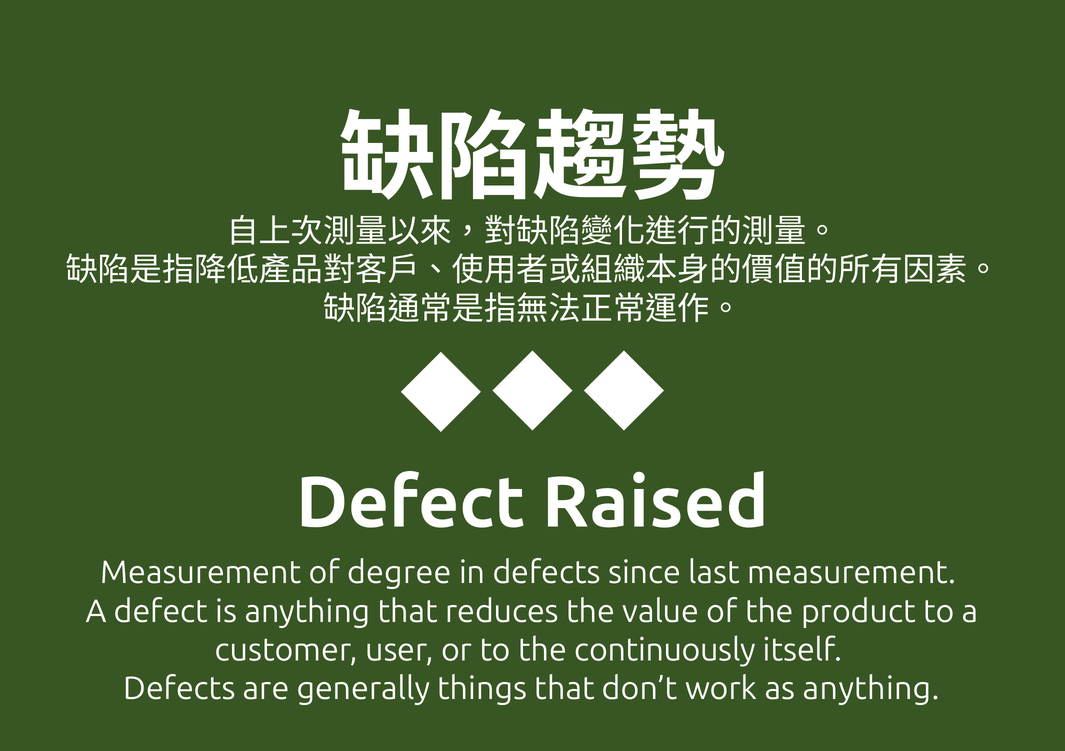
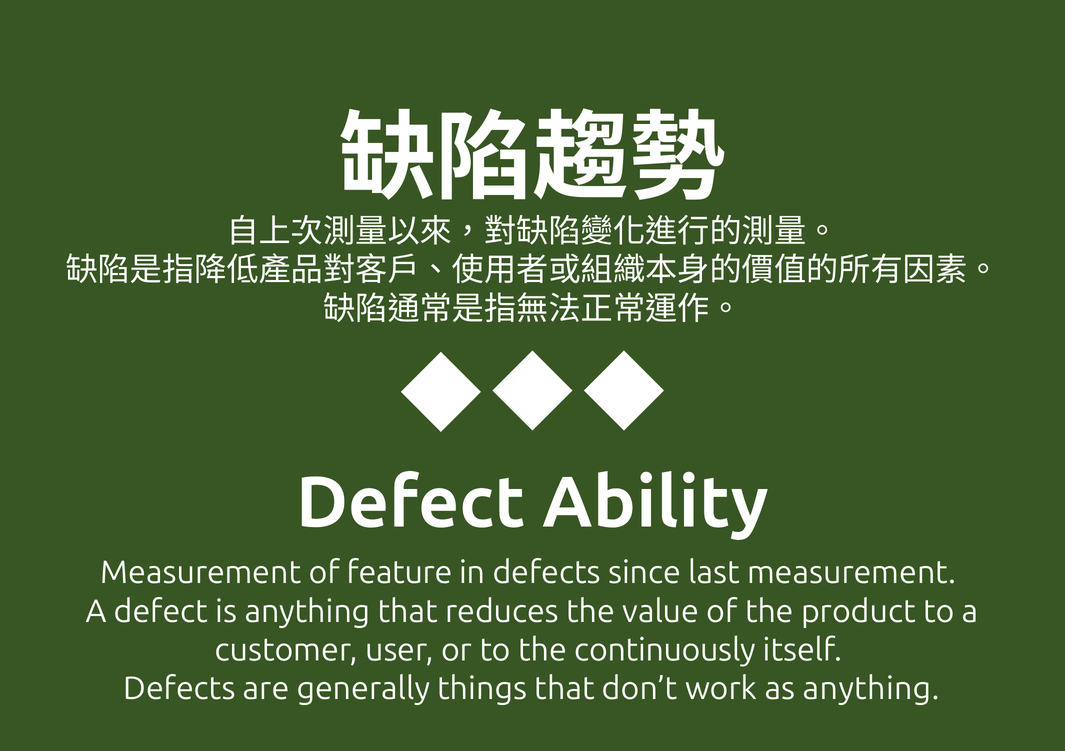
Raised: Raised -> Ability (655, 503)
degree: degree -> feature (400, 573)
